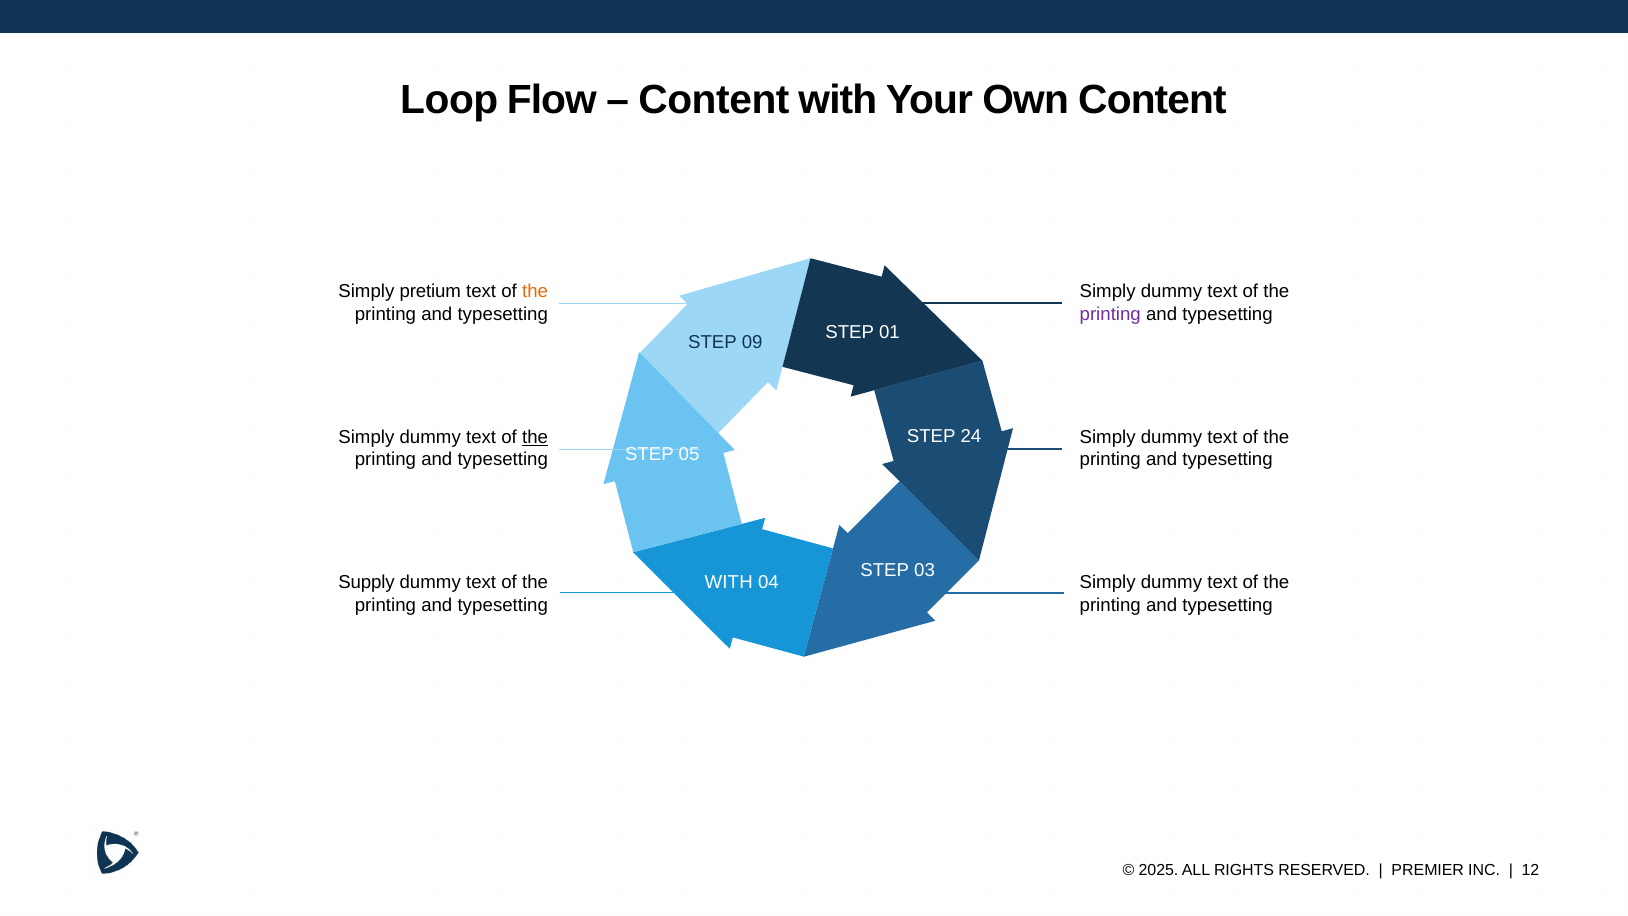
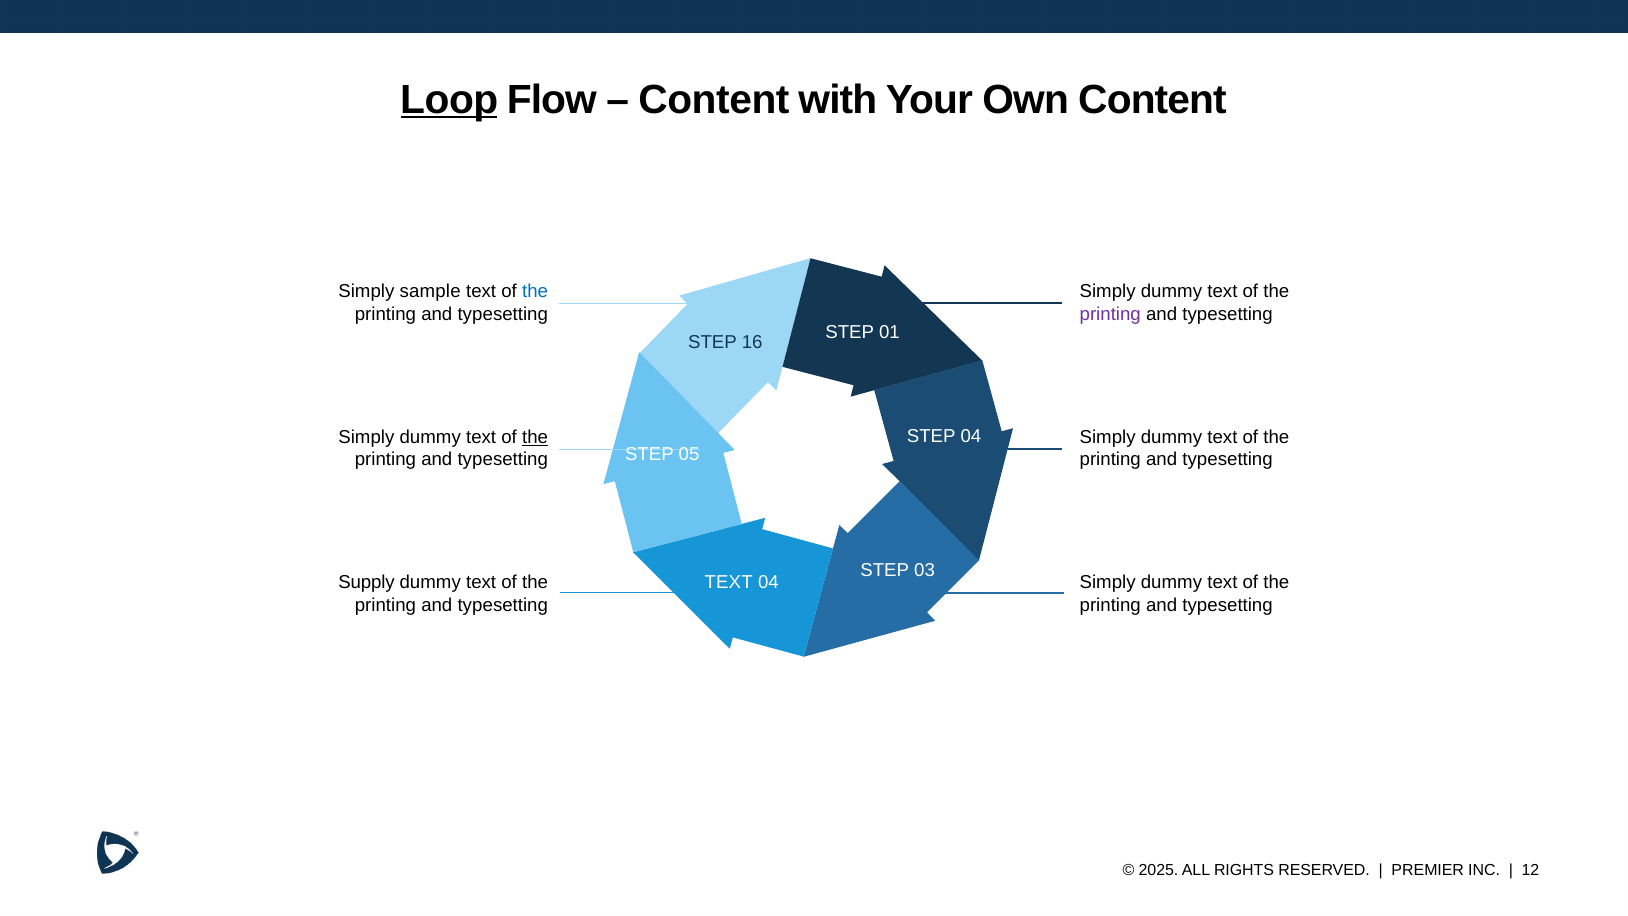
Loop underline: none -> present (449, 100)
pretium: pretium -> sample (430, 292)
the colour: orange -> blue (535, 292)
09: 09 -> 16 (752, 342)
STEP 24: 24 -> 04 (971, 436)
WITH: WITH -> TEXT (729, 582)
